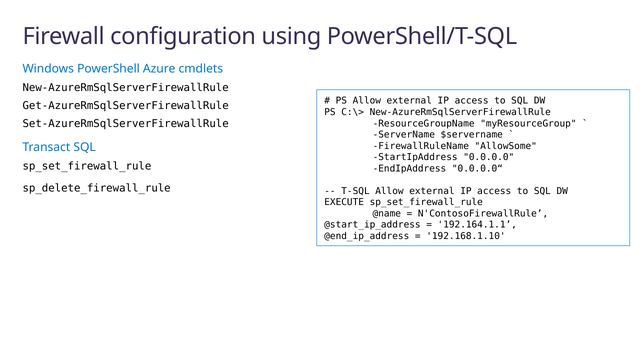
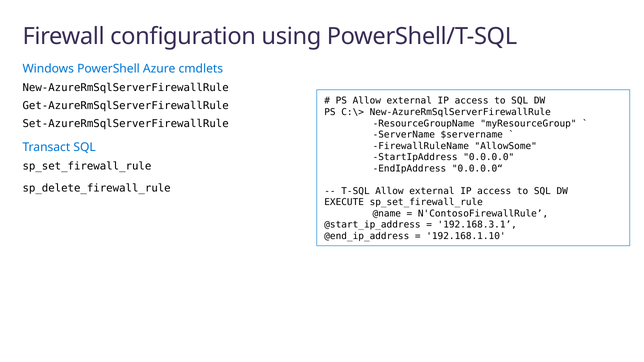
192.164.1.1: 192.164.1.1 -> 192.168.3.1 (477, 225)
